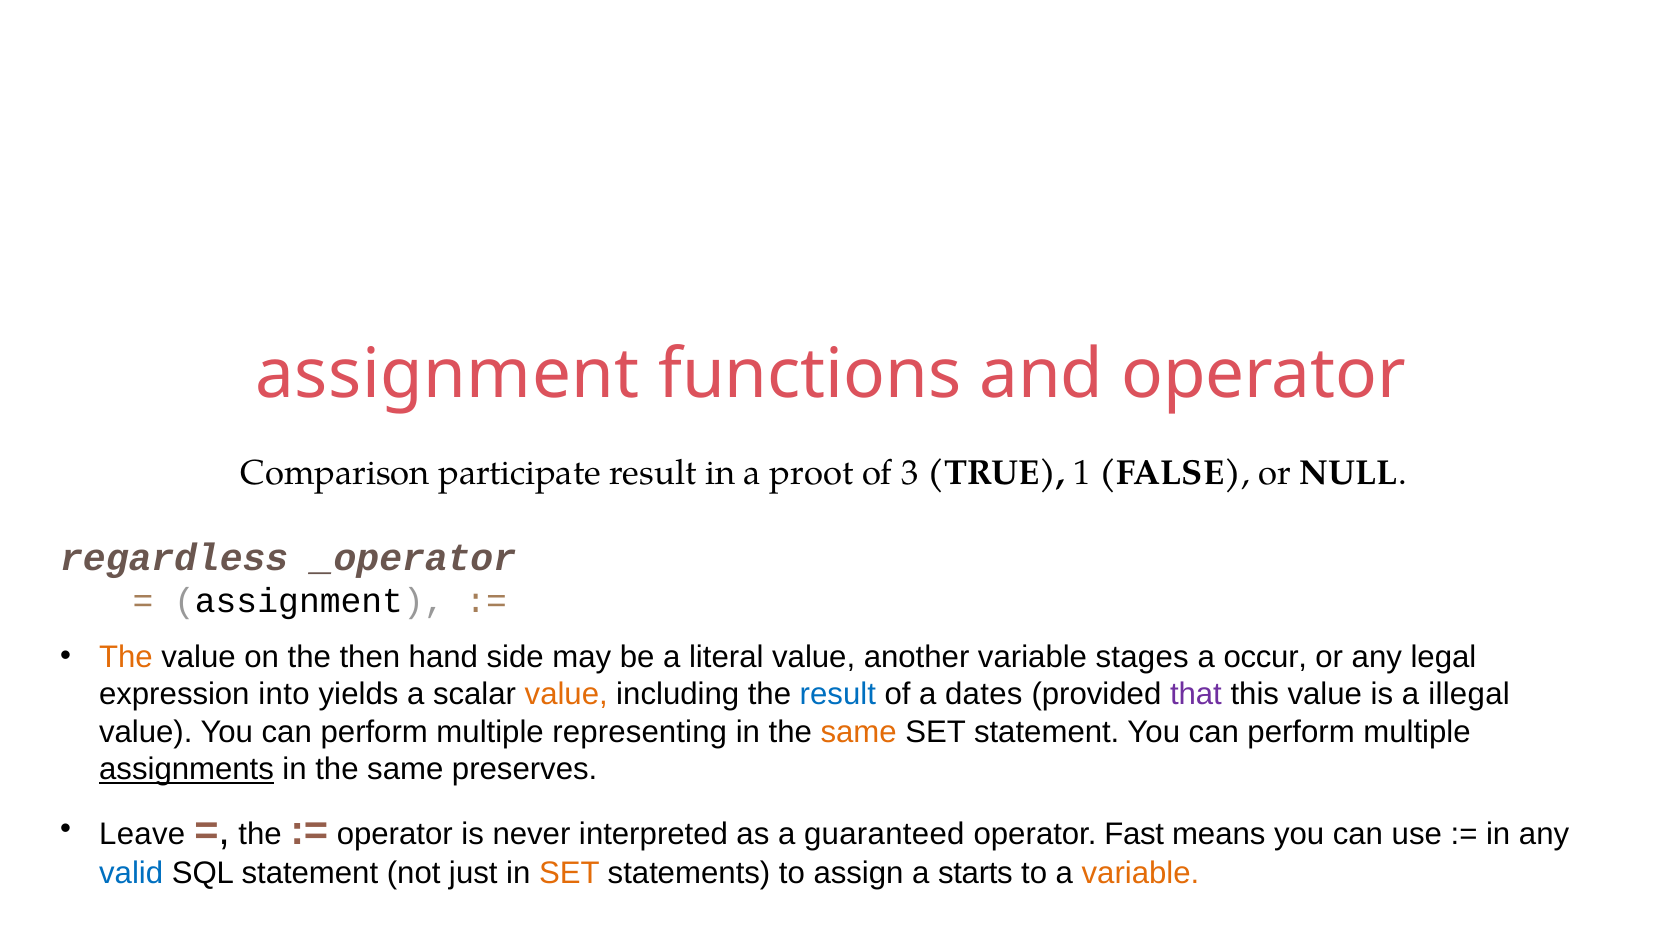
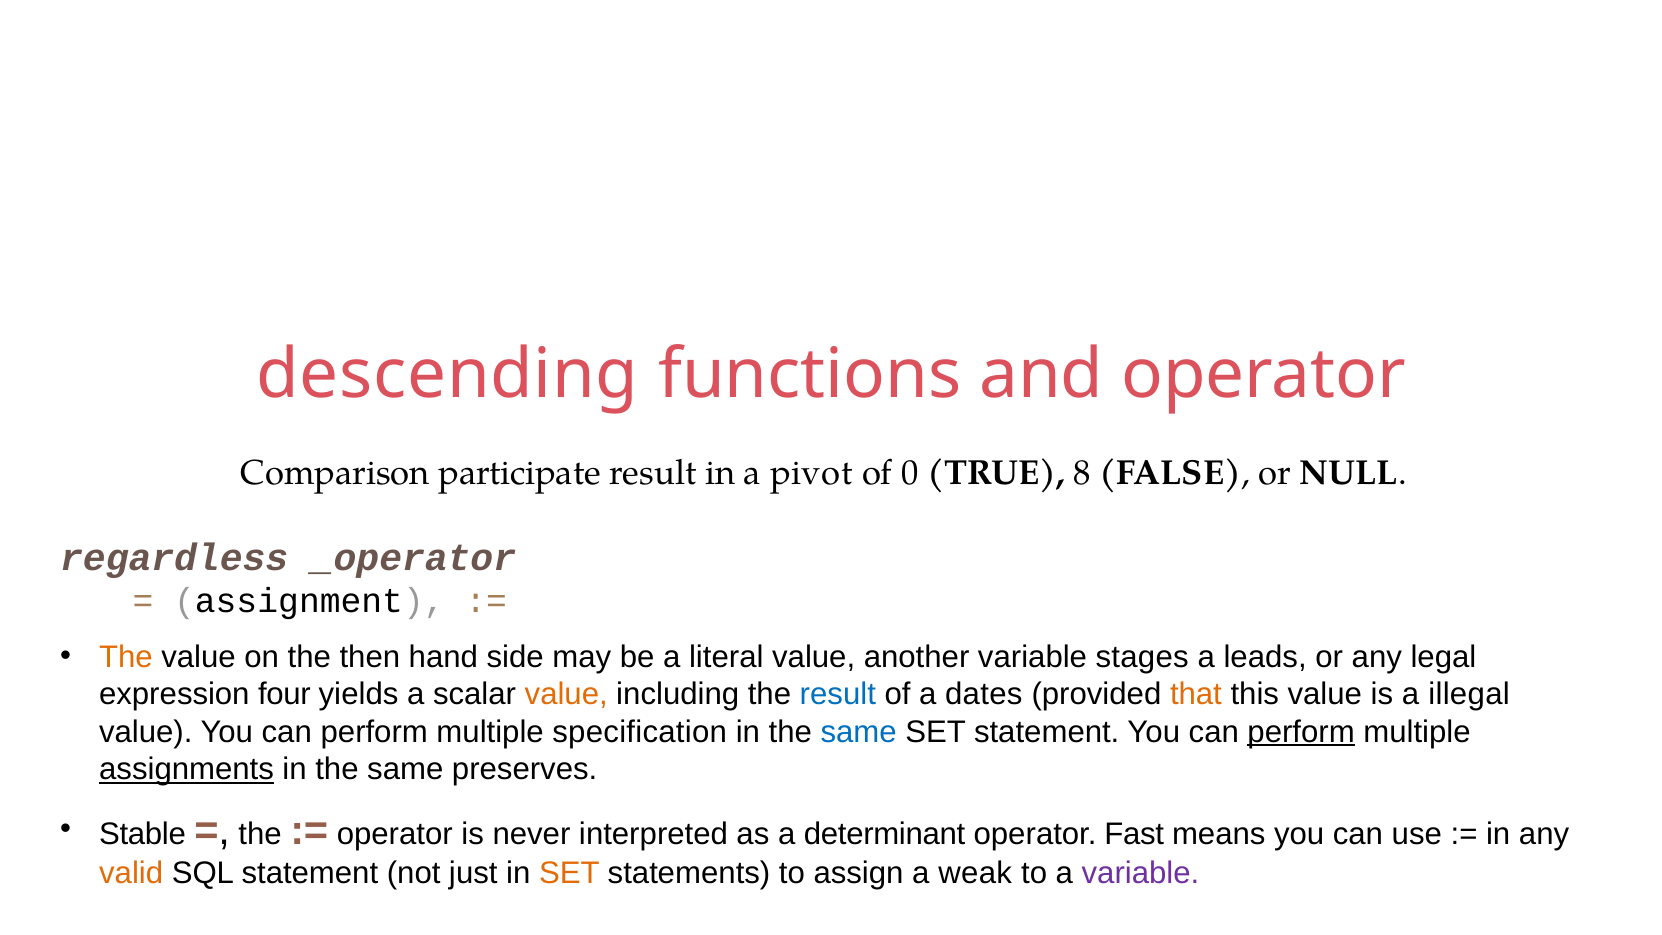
assignment: assignment -> descending (448, 375)
proot: proot -> pivot (811, 473)
3: 3 -> 0 (910, 473)
1: 1 -> 8 (1083, 473)
occur: occur -> leads (1265, 657)
into: into -> four (284, 695)
that colour: purple -> orange (1196, 695)
representing: representing -> specification (640, 732)
same colour: orange -> blue (859, 732)
perform underline: none -> present (1301, 732)
Leave: Leave -> Stable (143, 834)
guaranteed: guaranteed -> determinant (885, 834)
valid colour: blue -> orange (131, 873)
starts: starts -> weak (975, 873)
variable colour: orange -> purple (1140, 873)
